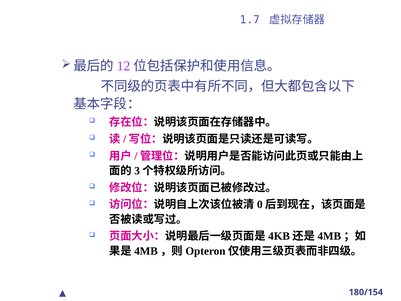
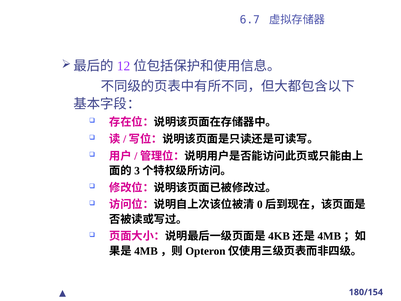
1.7: 1.7 -> 6.7 (250, 20)
